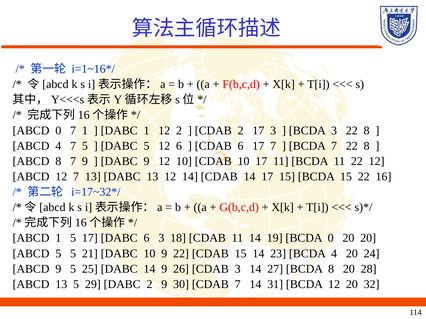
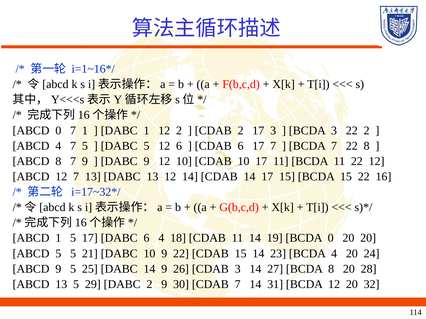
3 22 8: 8 -> 2 (367, 131)
6 3: 3 -> 4 (161, 238)
